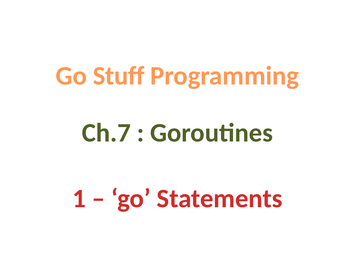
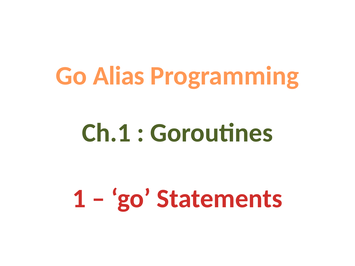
Stuff: Stuff -> Alias (119, 76)
Ch.7: Ch.7 -> Ch.1 (106, 133)
